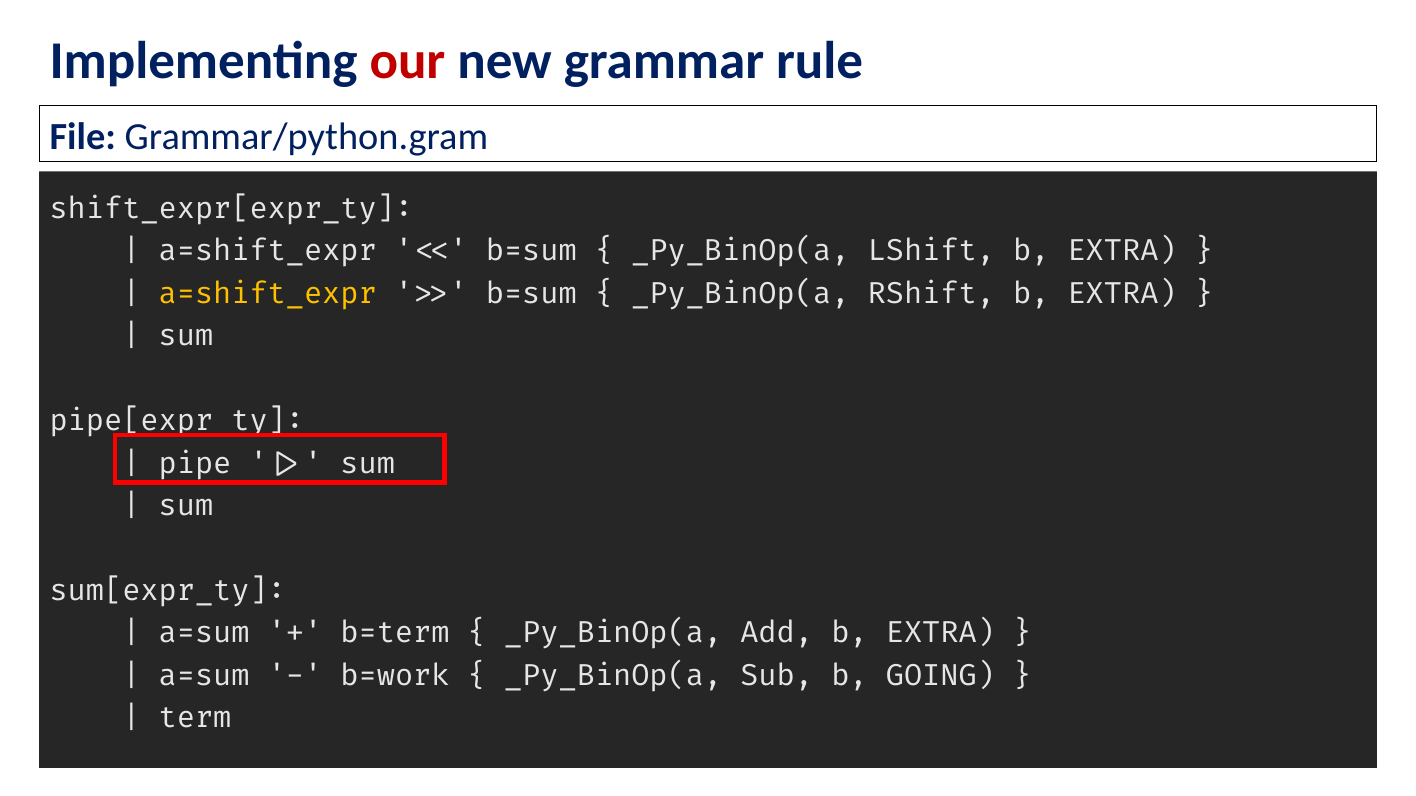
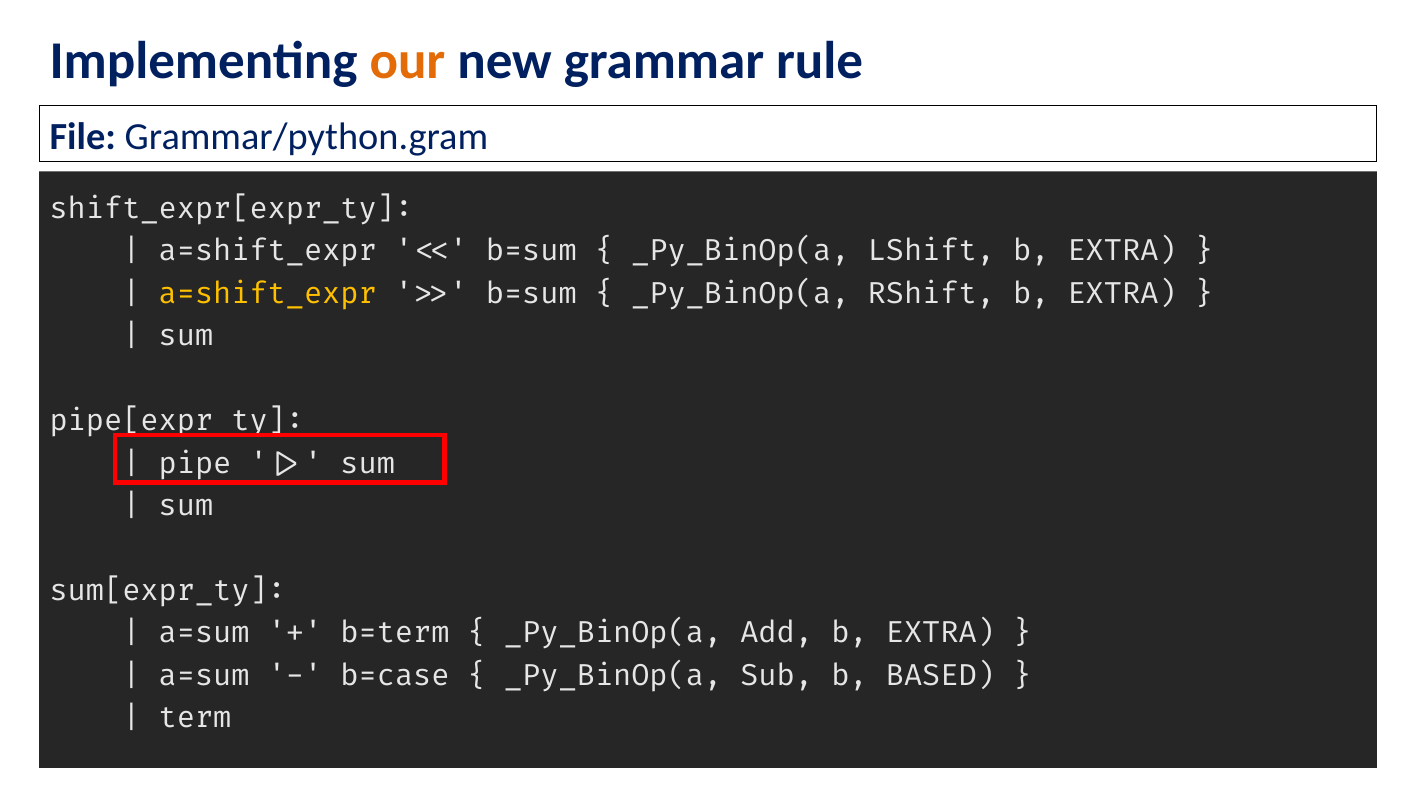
our colour: red -> orange (407, 61)
b=work: b=work -> b=case (395, 676)
GOING: GOING -> BASED (940, 676)
